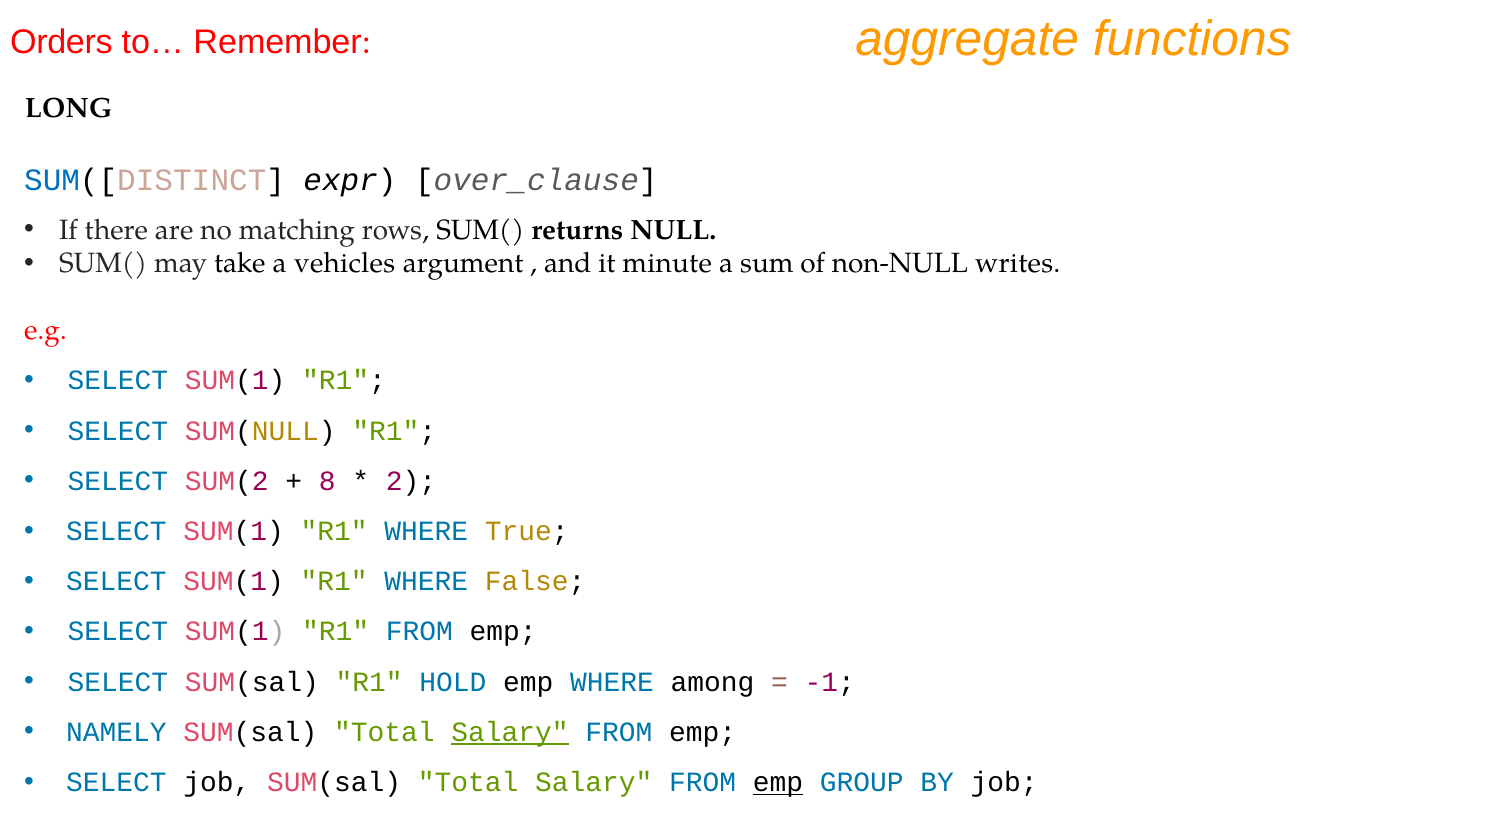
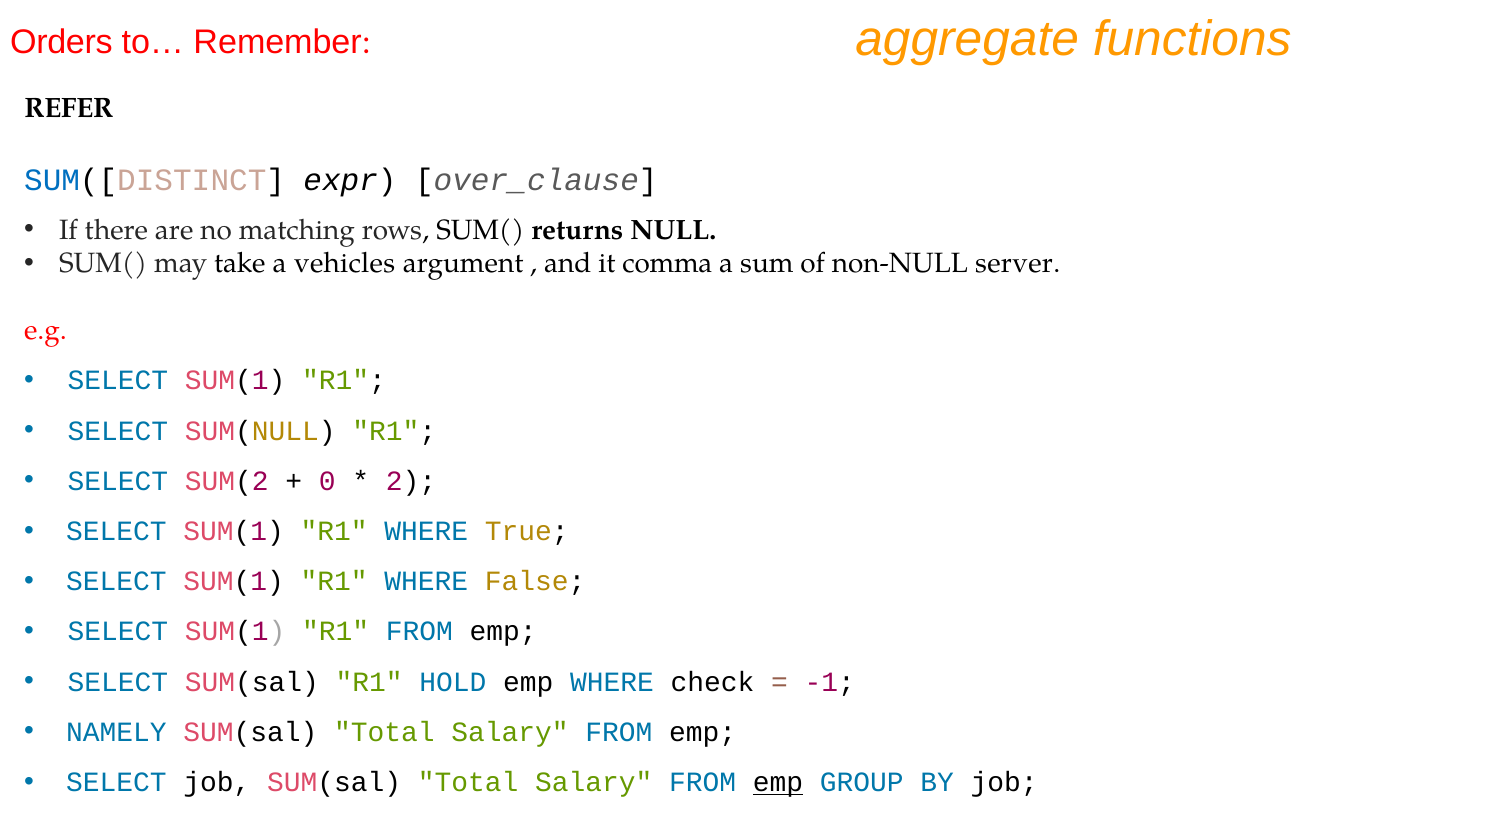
LONG: LONG -> REFER (69, 109)
minute: minute -> comma (667, 264)
writes: writes -> server (1018, 264)
8: 8 -> 0 (327, 481)
among: among -> check (712, 682)
Salary underline: present -> none (510, 733)
